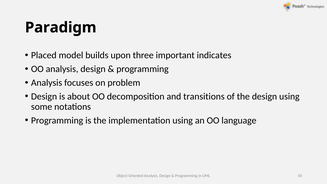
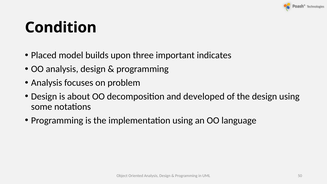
Paradigm: Paradigm -> Condition (61, 27)
transitions: transitions -> developed (204, 96)
